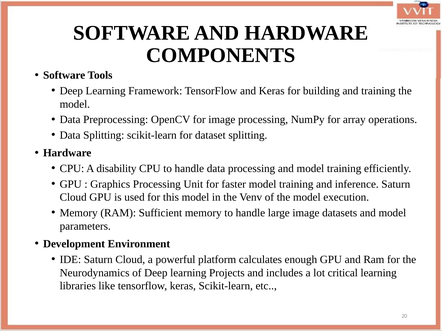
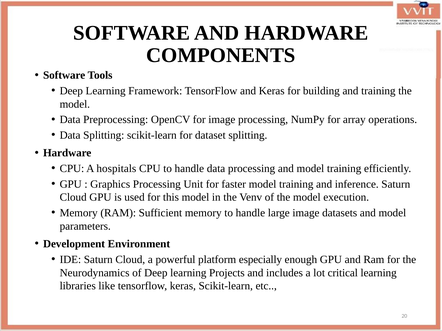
disability: disability -> hospitals (116, 169)
calculates: calculates -> especially (260, 260)
